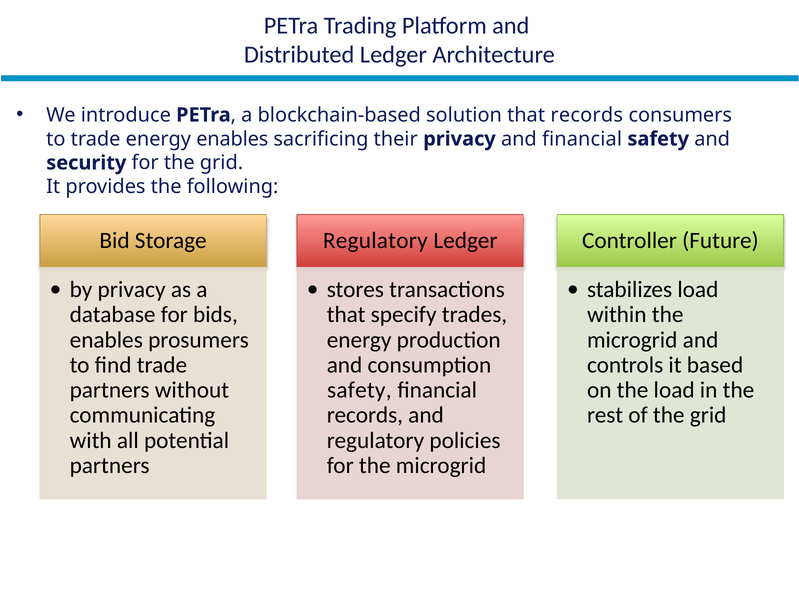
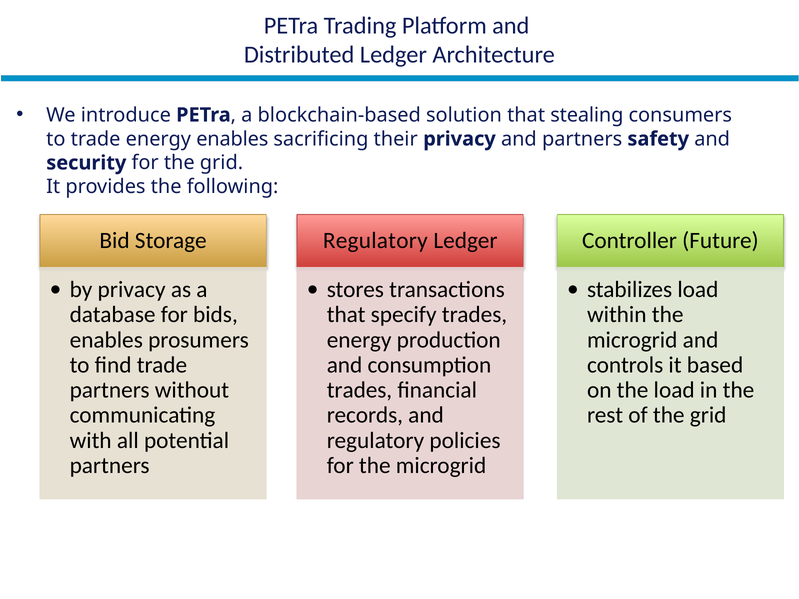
that records: records -> stealing (587, 115)
and financial: financial -> partners (582, 139)
safety: safety -> trades (359, 390)
